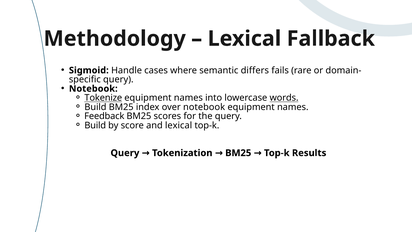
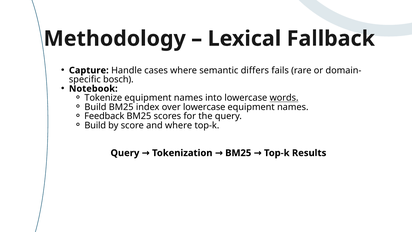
Sigmoid: Sigmoid -> Capture (89, 70)
query: query -> bosch (118, 79)
Tokenize underline: present -> none (103, 98)
over notebook: notebook -> lowercase (204, 107)
and lexical: lexical -> where (179, 125)
